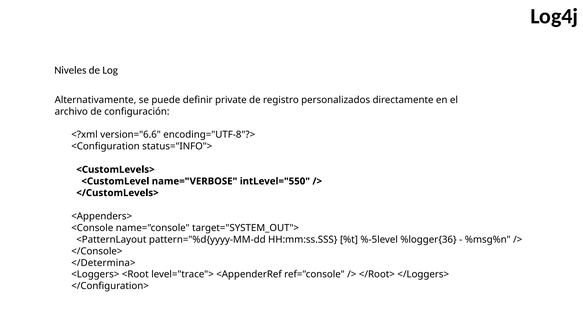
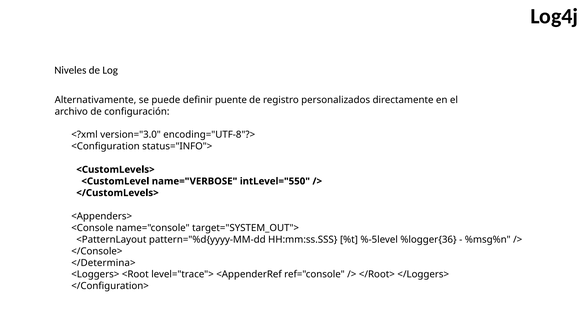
private: private -> puente (231, 100)
version="6.6: version="6.6 -> version="3.0 (131, 135)
